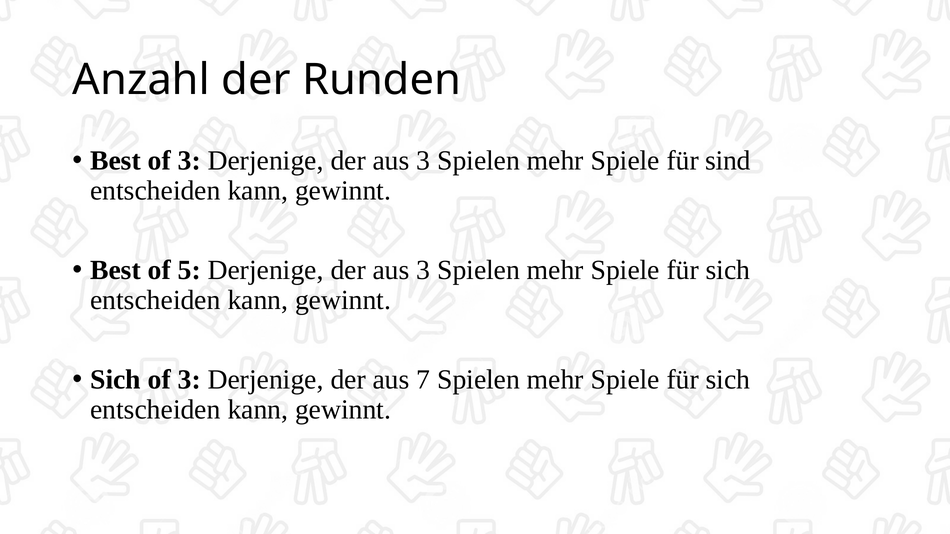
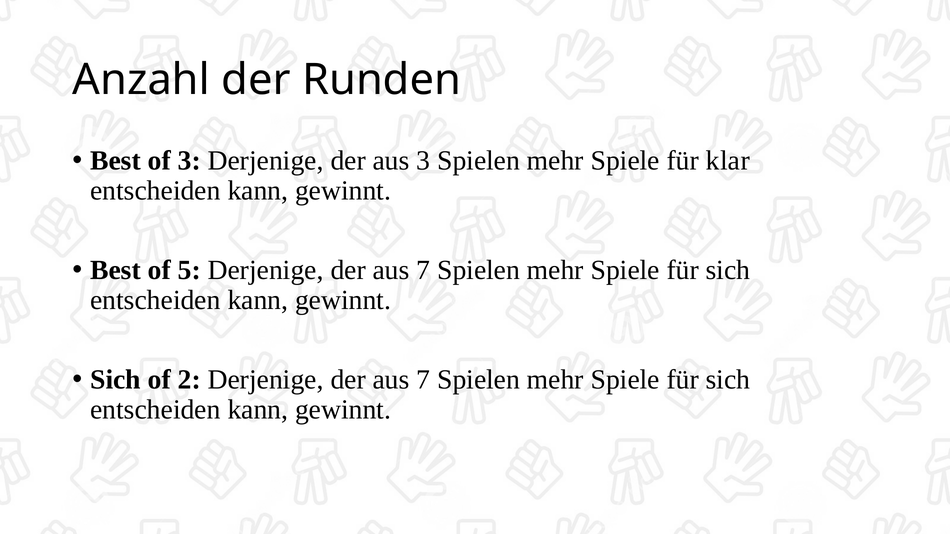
sind: sind -> klar (728, 161)
3: 3 -> 7 (423, 270)
3: 3 -> 2 (189, 380)
